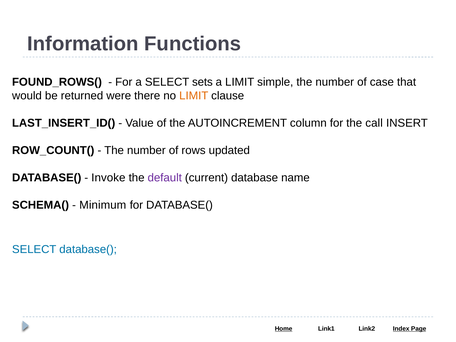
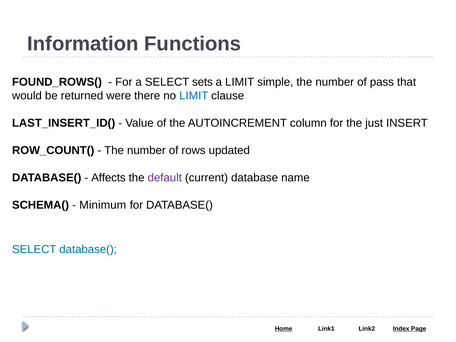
case: case -> pass (382, 82)
LIMIT colour: orange -> blue (194, 96)
call: call -> just (374, 123)
Invoke: Invoke -> Affects (108, 178)
